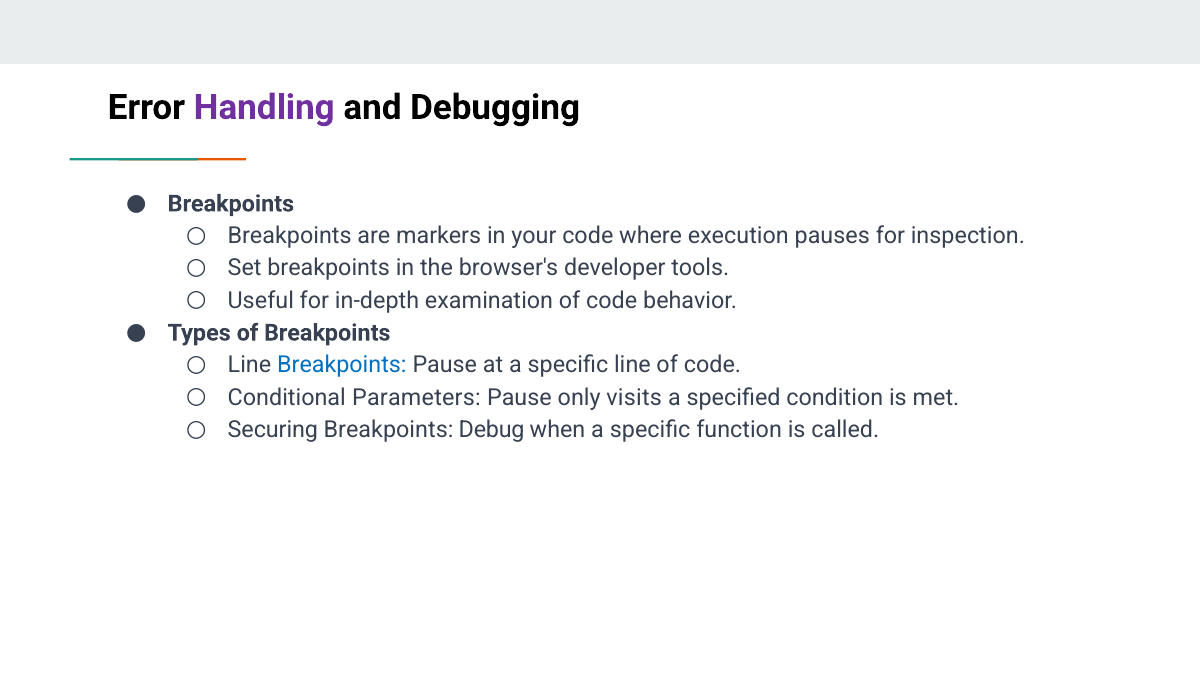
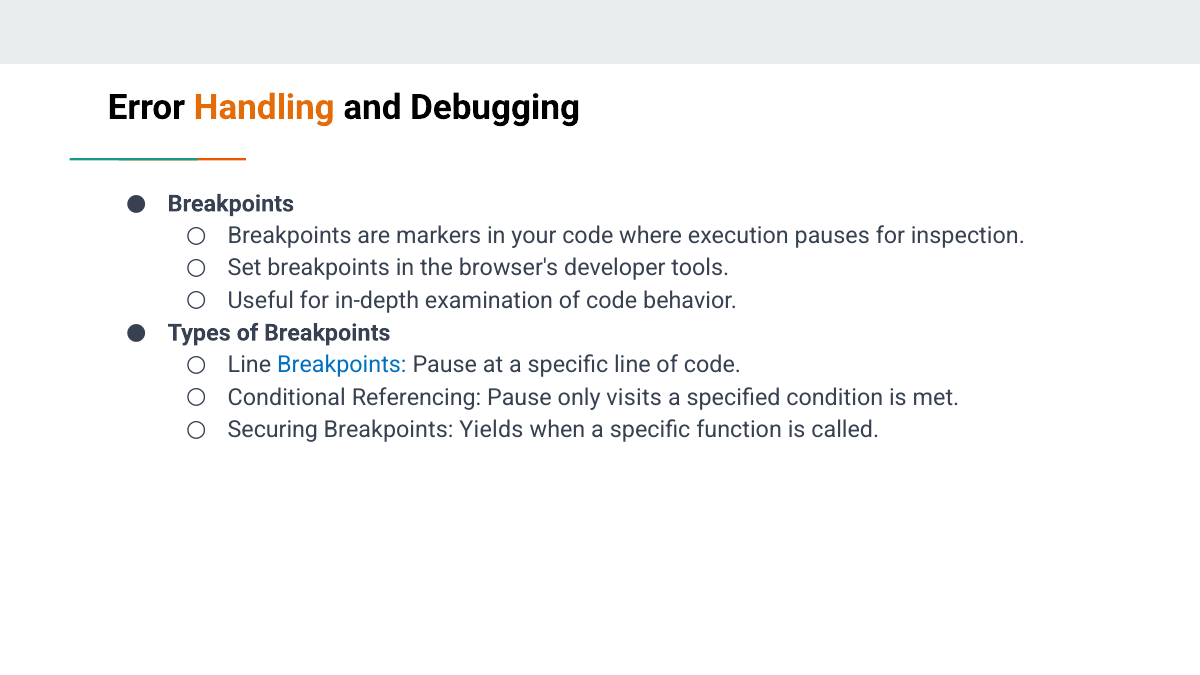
Handling colour: purple -> orange (264, 107)
Parameters: Parameters -> Referencing (417, 397)
Debug: Debug -> Yields (491, 430)
